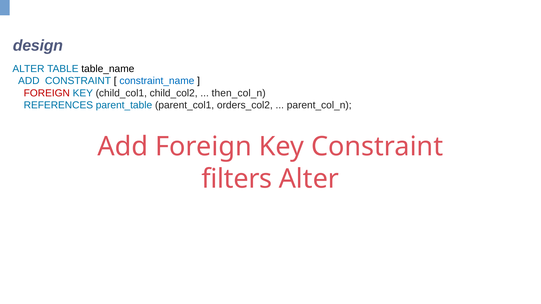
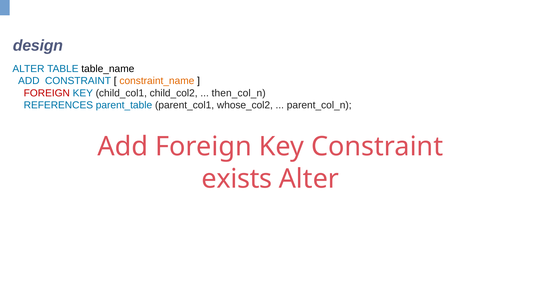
constraint_name colour: blue -> orange (157, 81)
orders_col2: orders_col2 -> whose_col2 (245, 105)
filters: filters -> exists (237, 179)
